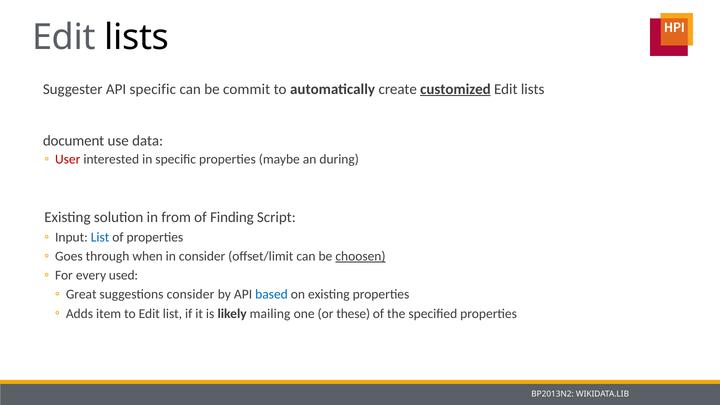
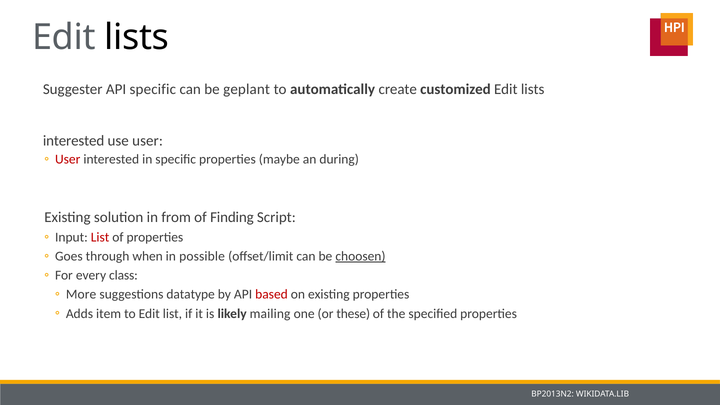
commit: commit -> geplant (247, 89)
customized underline: present -> none (455, 89)
document: document -> interested (74, 141)
use data: data -> user (148, 141)
List colour: blue -> red (100, 237)
in consider: consider -> possible (202, 256)
used: used -> class (123, 275)
Great: Great -> More (81, 294)
suggestions consider: consider -> datatype (191, 294)
based colour: blue -> red (272, 294)
